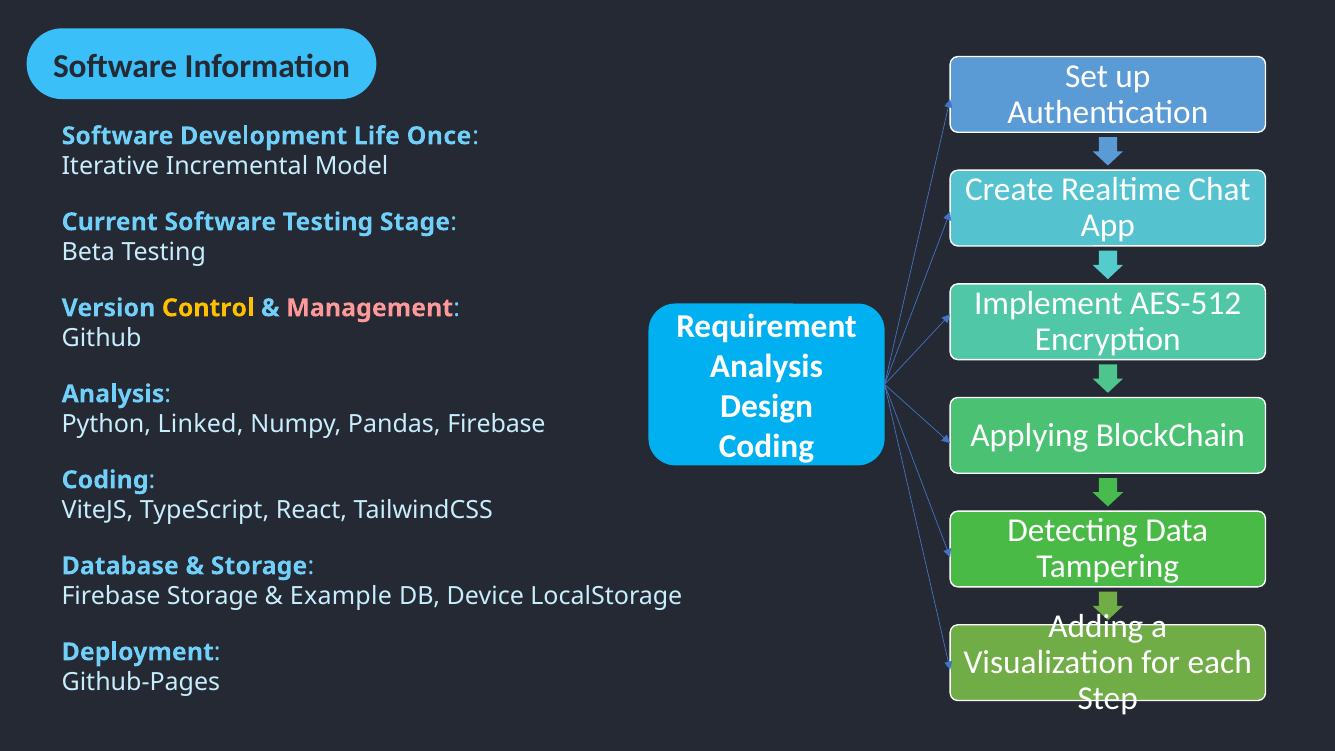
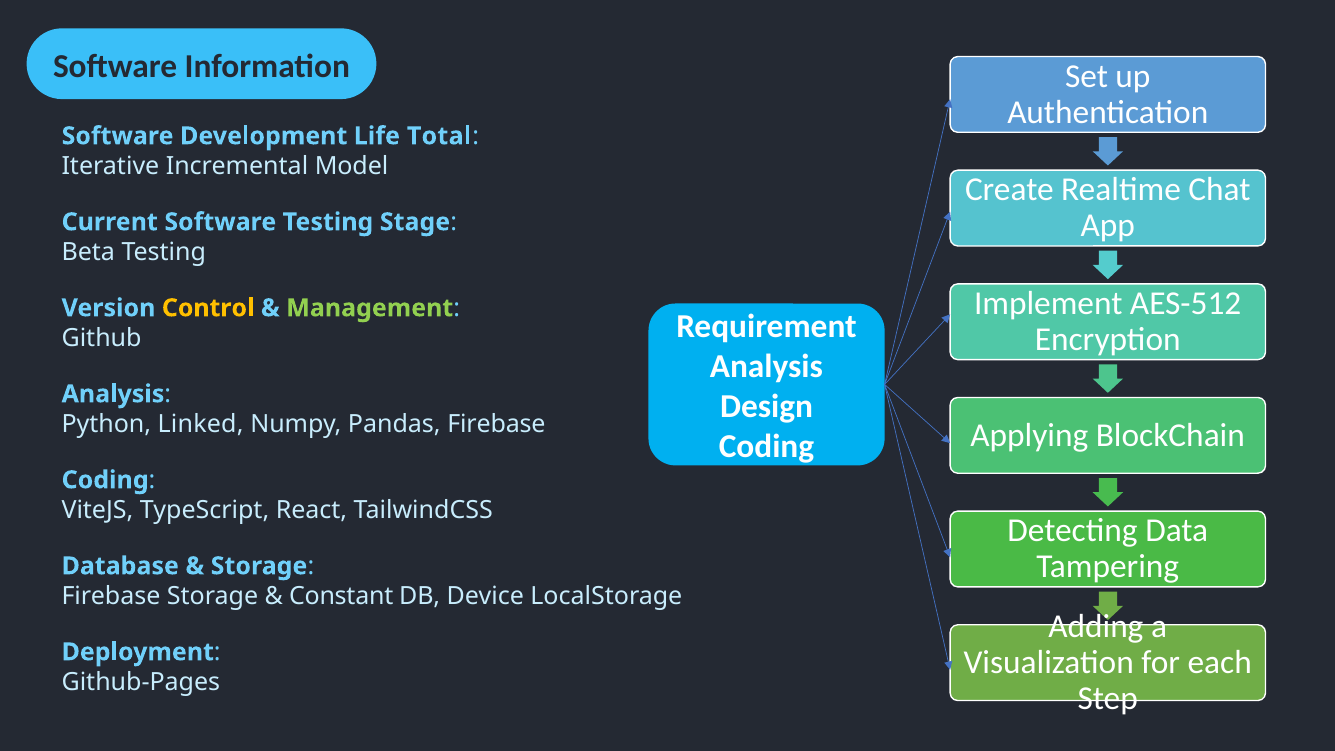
Once: Once -> Total (439, 136)
Management colour: pink -> light green (370, 308)
Example: Example -> Constant (341, 596)
